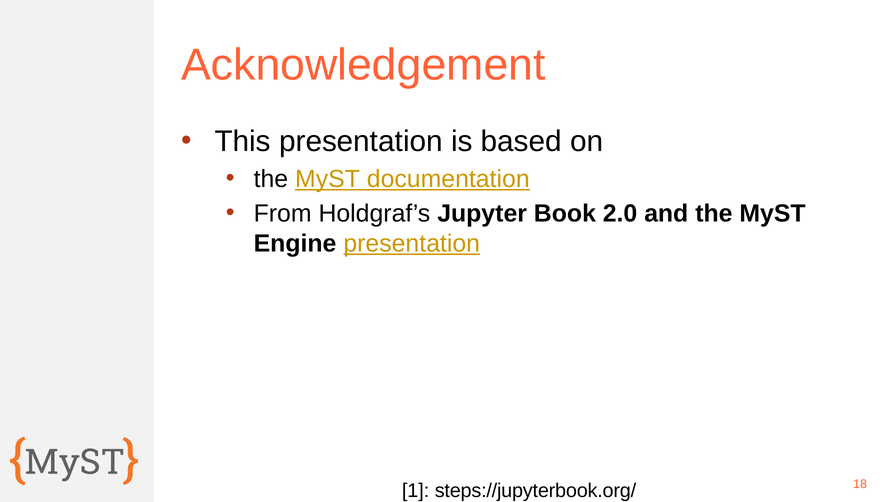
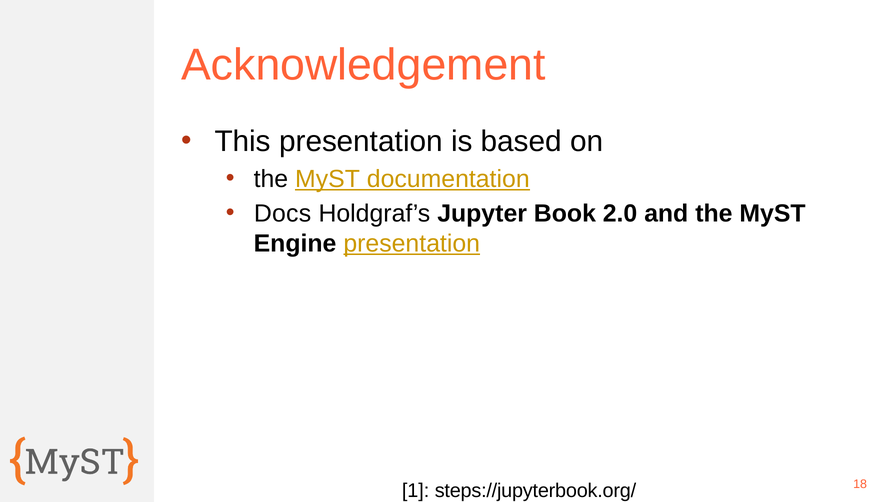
From: From -> Docs (283, 214)
